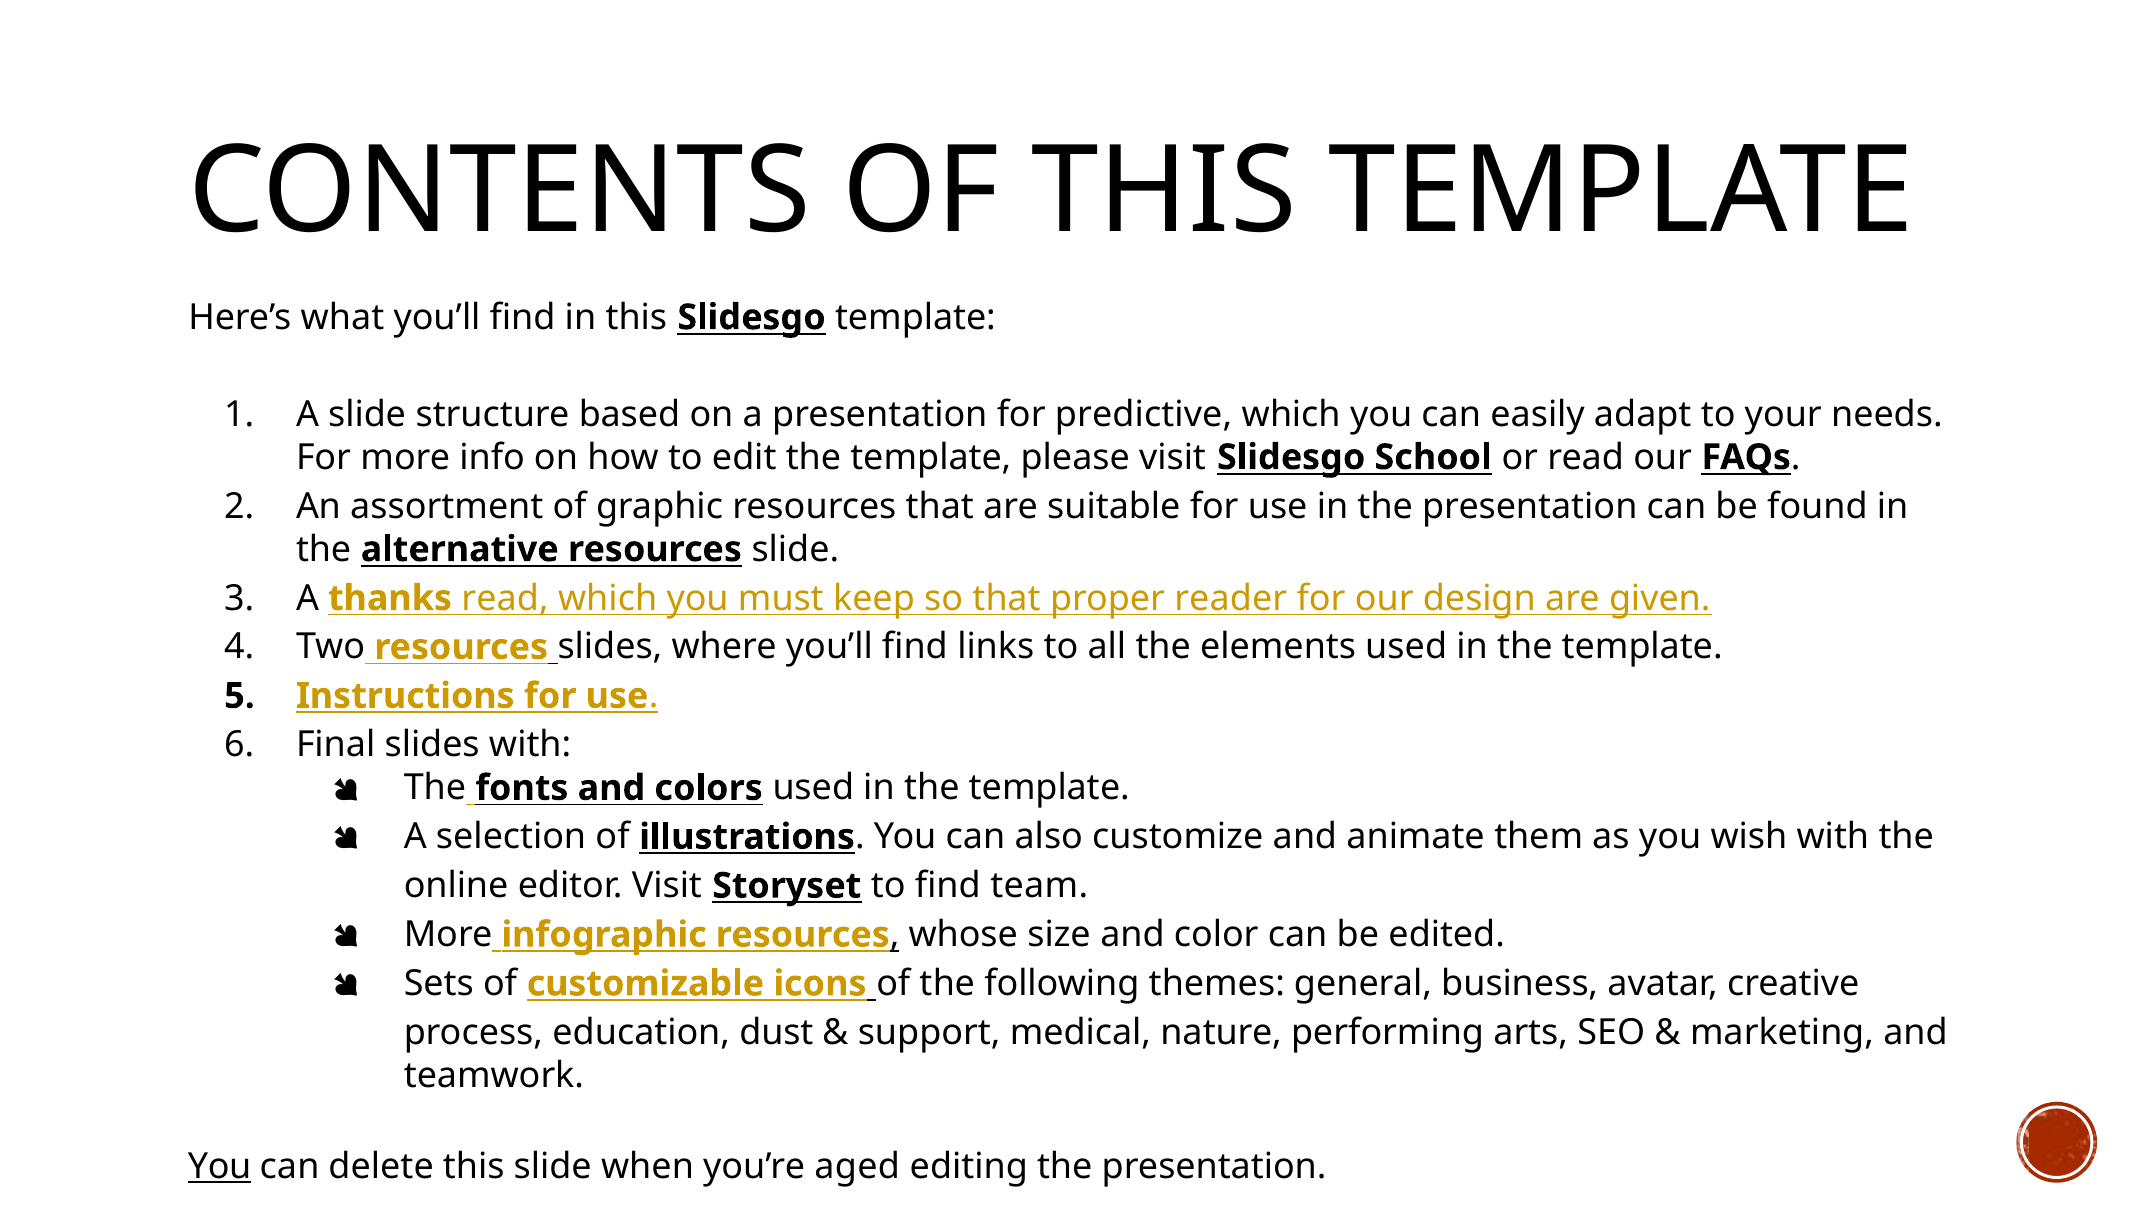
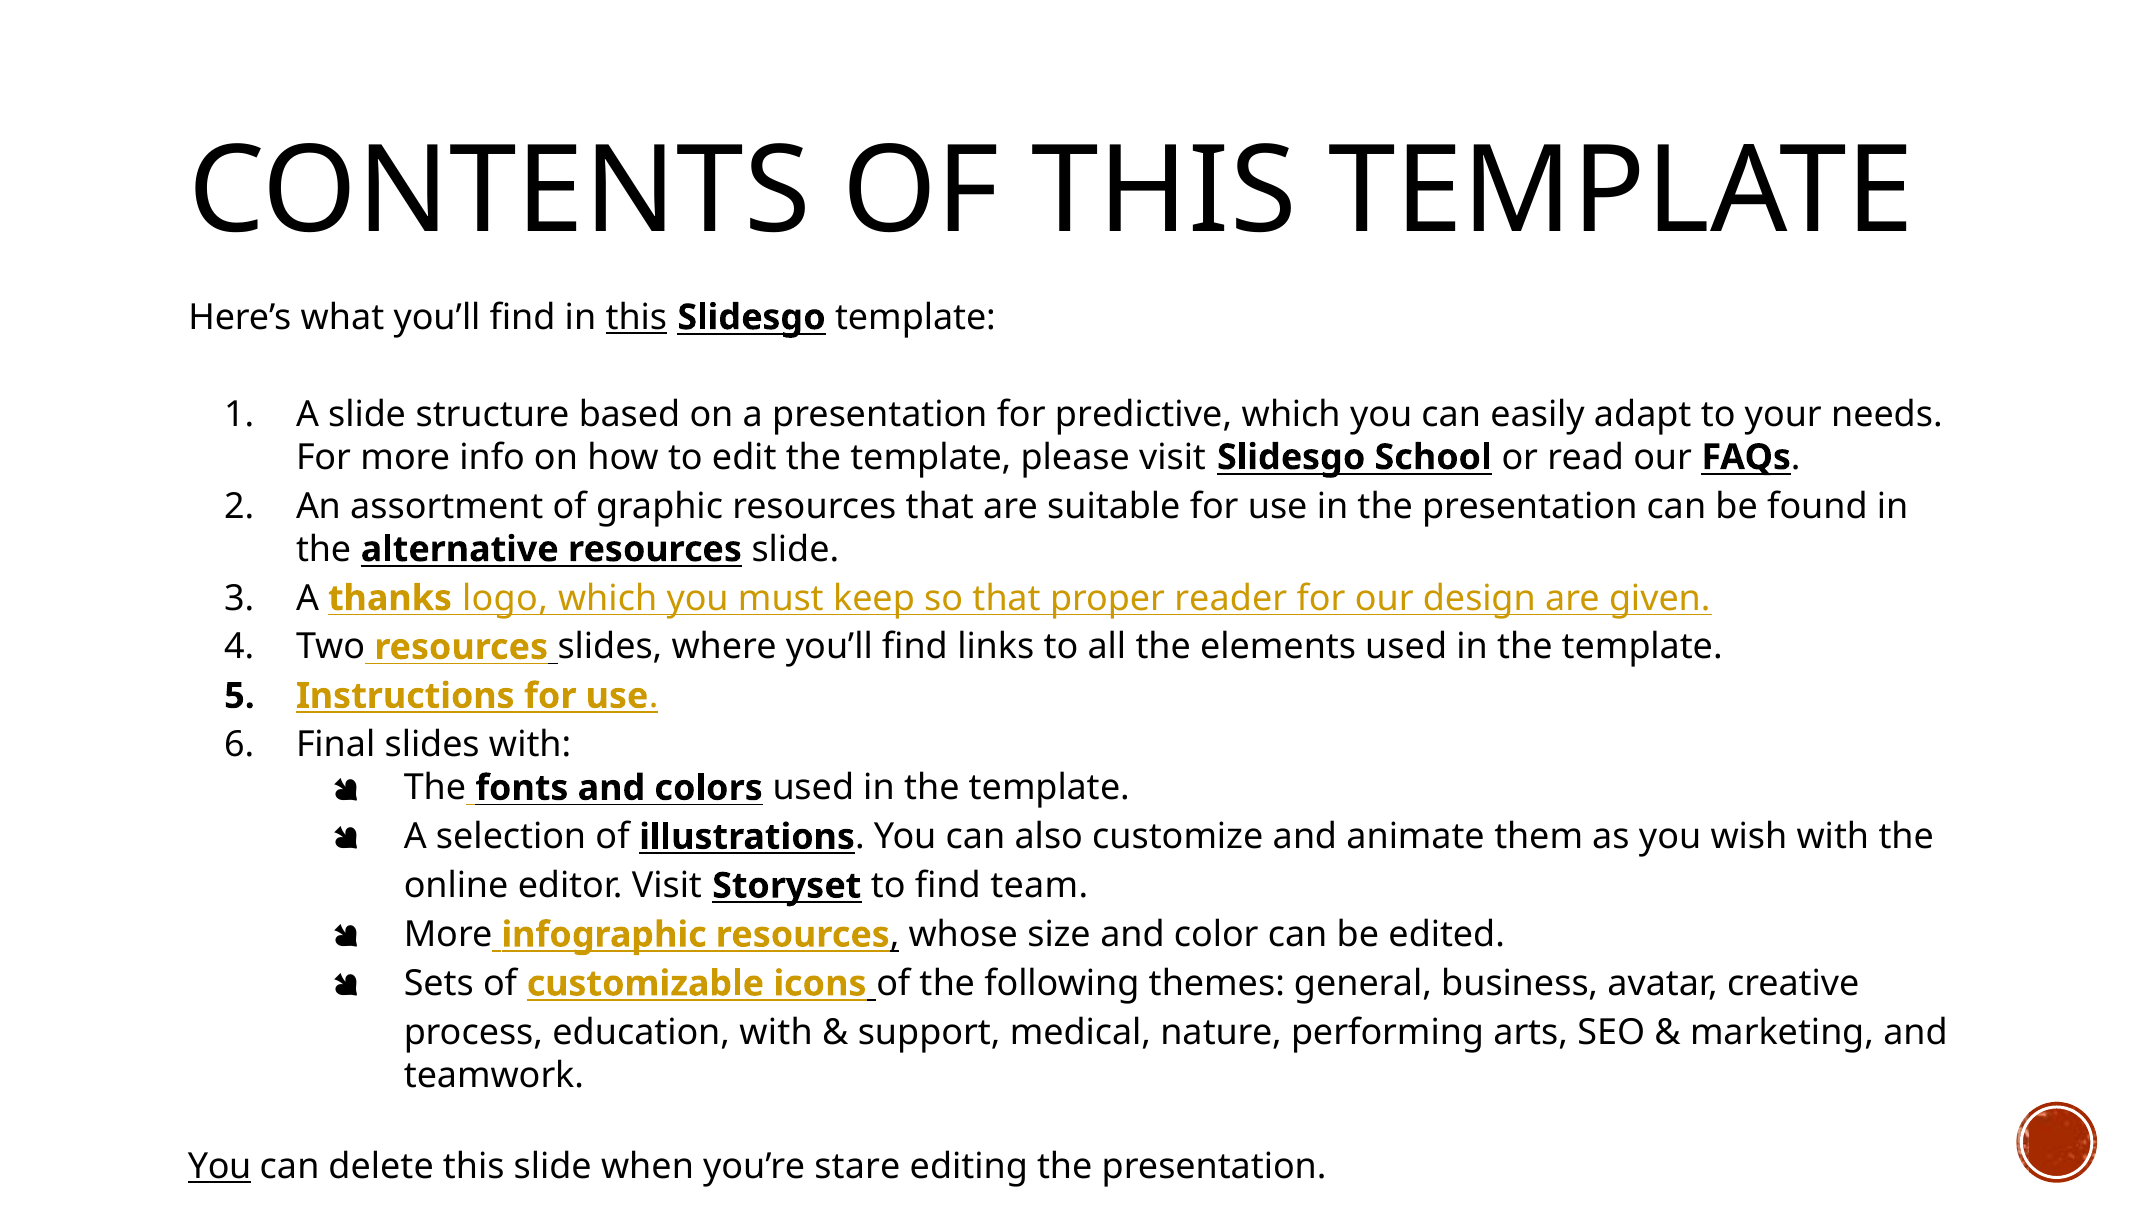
this underline: none -> present (636, 317)
thanks read: read -> logo (505, 598)
education dust: dust -> with (776, 1032)
aged: aged -> stare (857, 1166)
